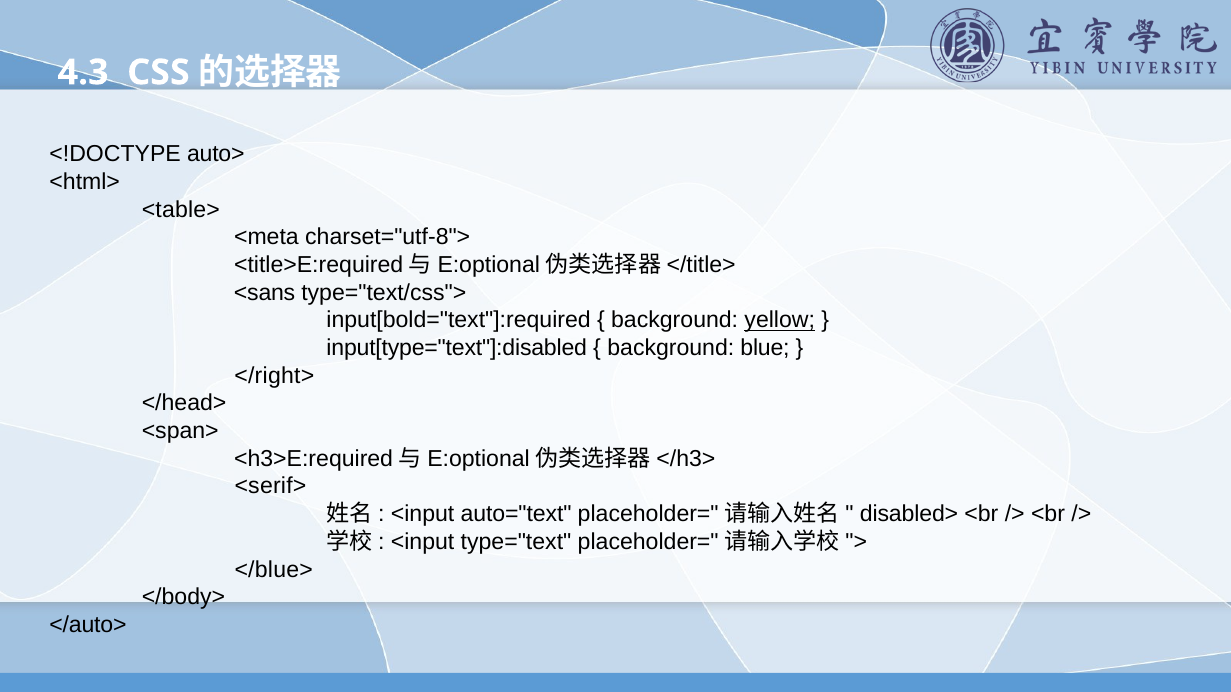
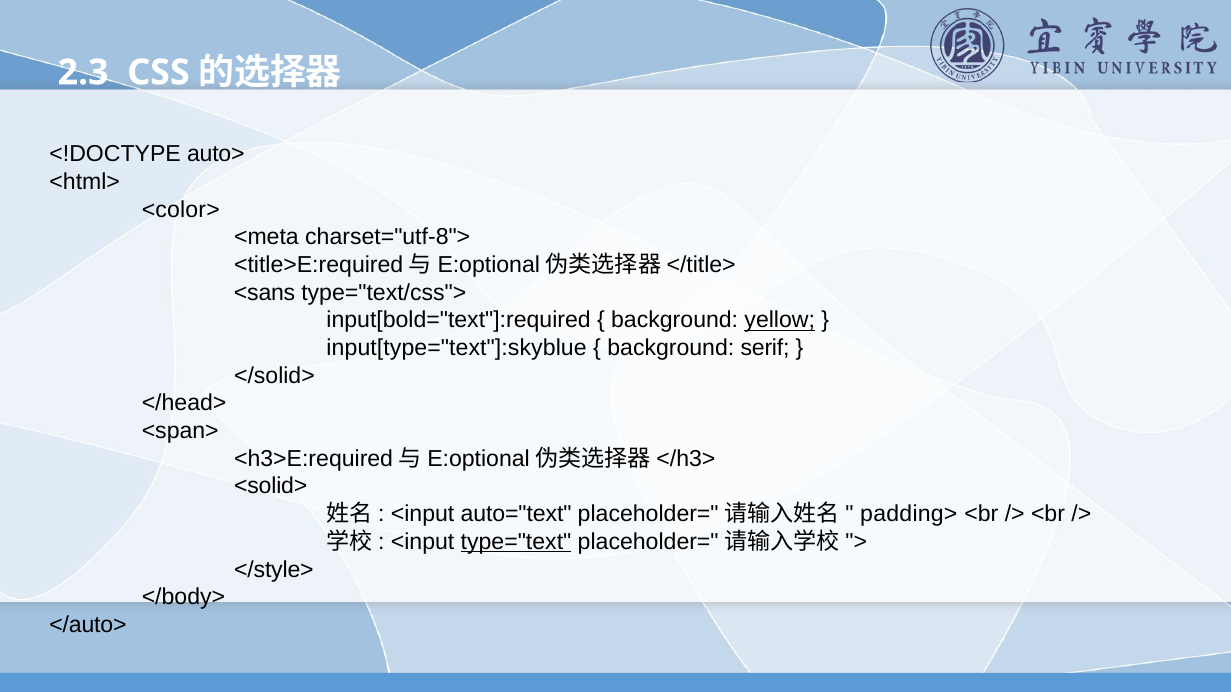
4.3: 4.3 -> 2.3 (83, 72)
<table>: <table> -> <color> (181, 210)
input[type="text"]:disabled: input[type="text"]:disabled -> input[type="text"]:skyblue (457, 348)
blue: blue -> serif (765, 348)
</right>: </right> -> </solid> (274, 376)
<serif>: <serif> -> <solid> (271, 487)
disabled>: disabled> -> padding> (909, 514)
type="text underline: none -> present (516, 542)
</blue>: </blue> -> </style> (274, 570)
